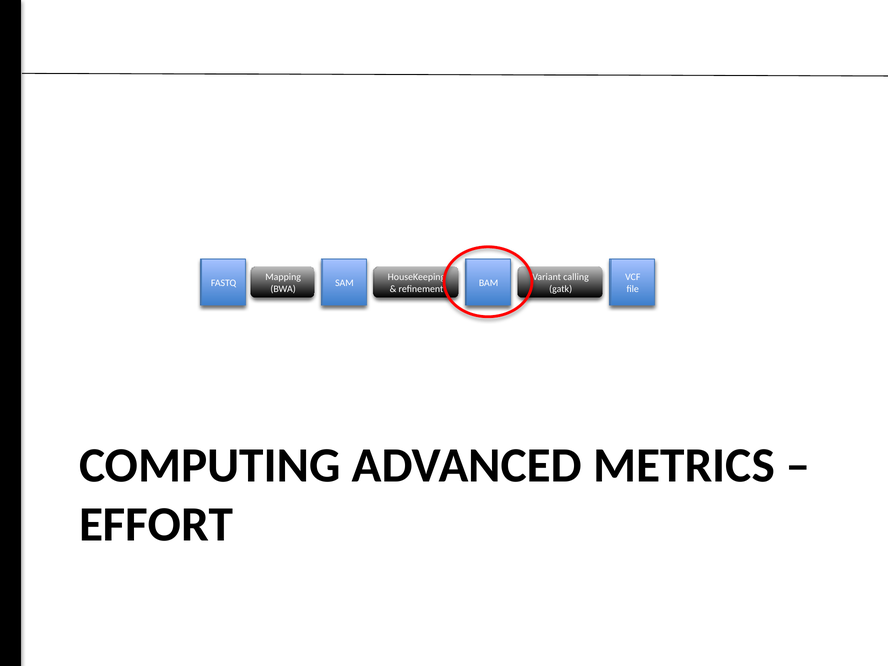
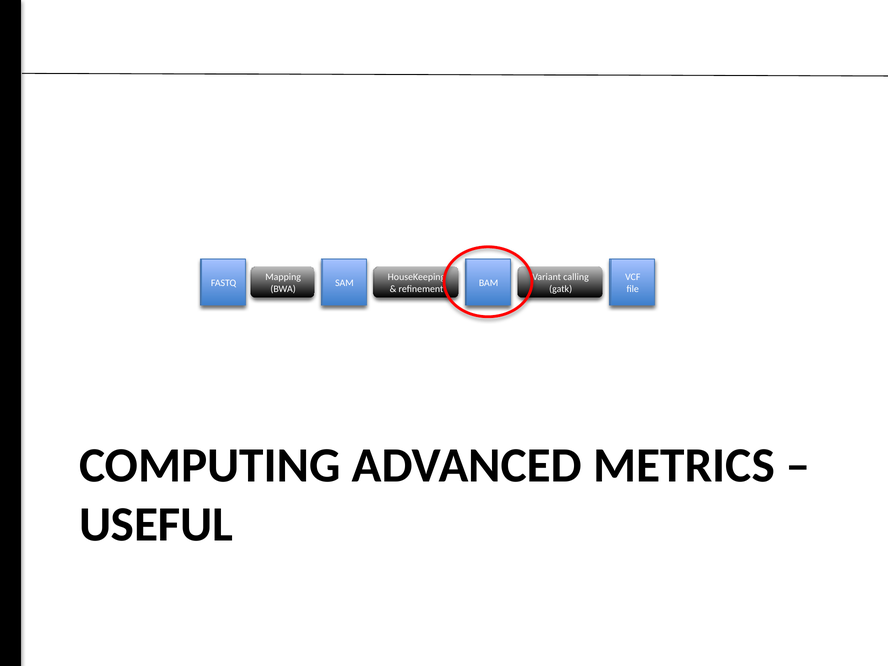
EFFORT: EFFORT -> USEFUL (156, 525)
